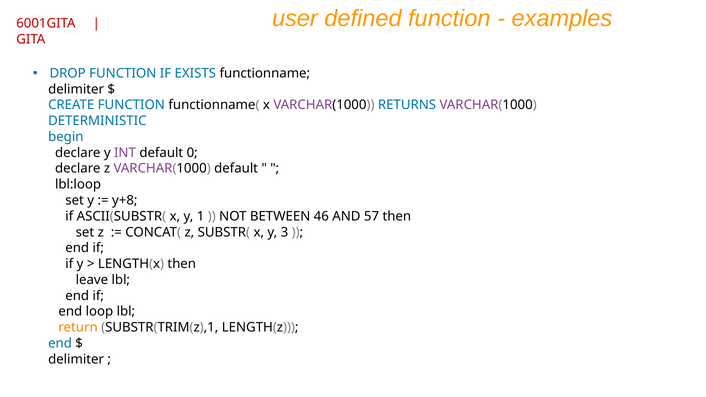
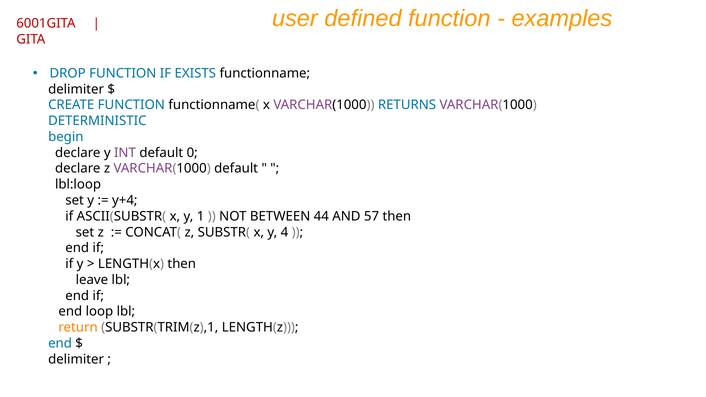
y+8: y+8 -> y+4 (125, 200)
46: 46 -> 44 (321, 216)
3: 3 -> 4 (285, 232)
